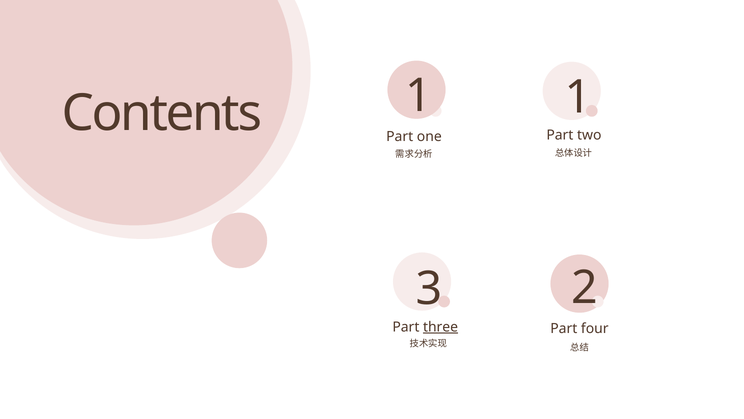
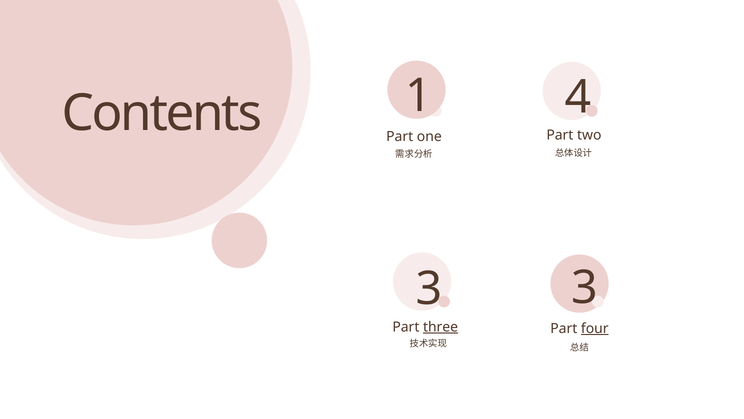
1 1: 1 -> 4 (578, 97)
3 2: 2 -> 3 (584, 288)
four underline: none -> present (595, 328)
